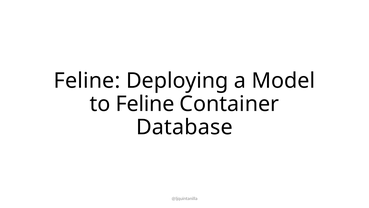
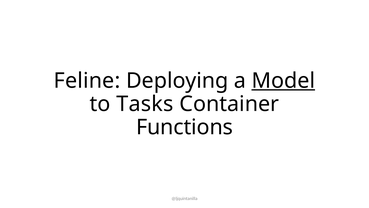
Model underline: none -> present (283, 81)
to Feline: Feline -> Tasks (145, 104)
Database: Database -> Functions (185, 127)
